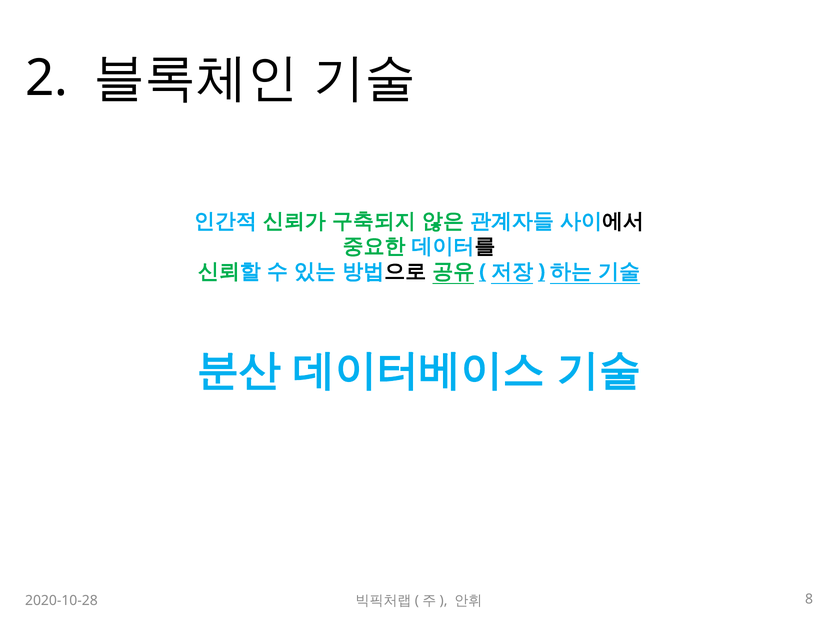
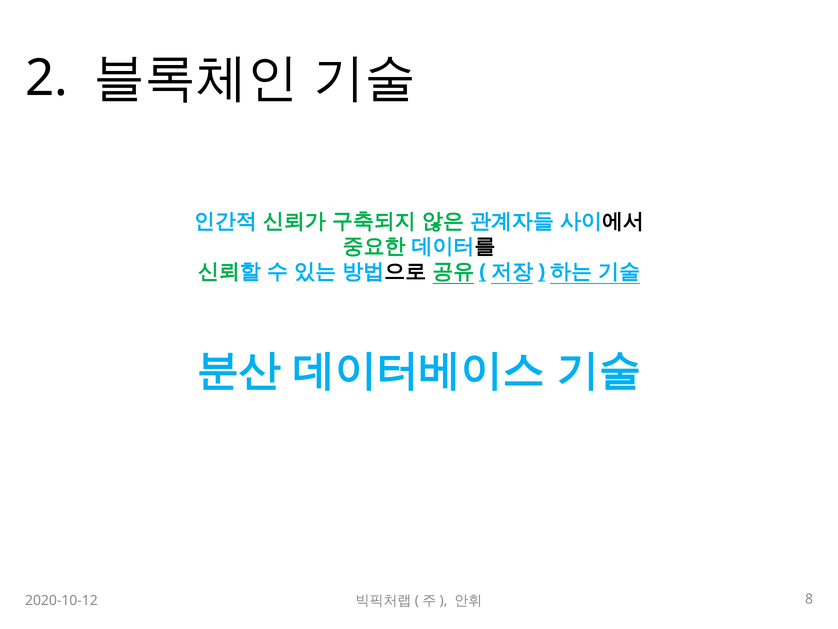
2020-10-28: 2020-10-28 -> 2020-10-12 (61, 600)
